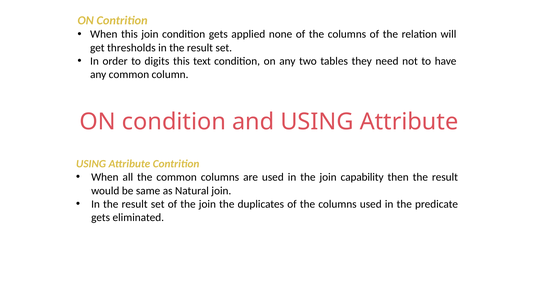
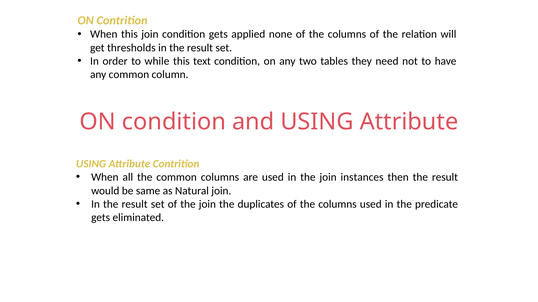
digits: digits -> while (157, 61)
capability: capability -> instances (362, 178)
